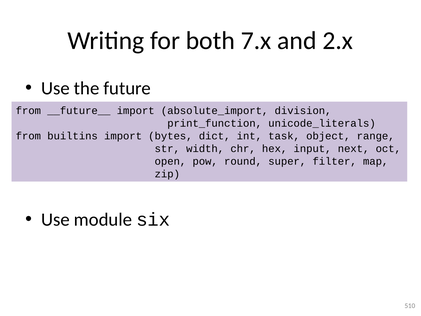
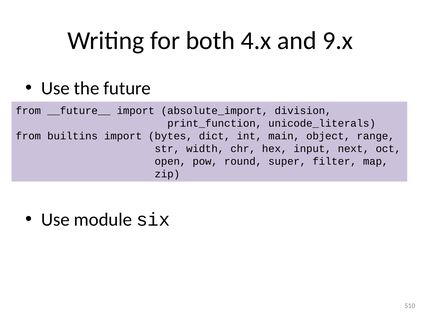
7.x: 7.x -> 4.x (256, 41)
2.x: 2.x -> 9.x (338, 41)
task: task -> main (284, 136)
